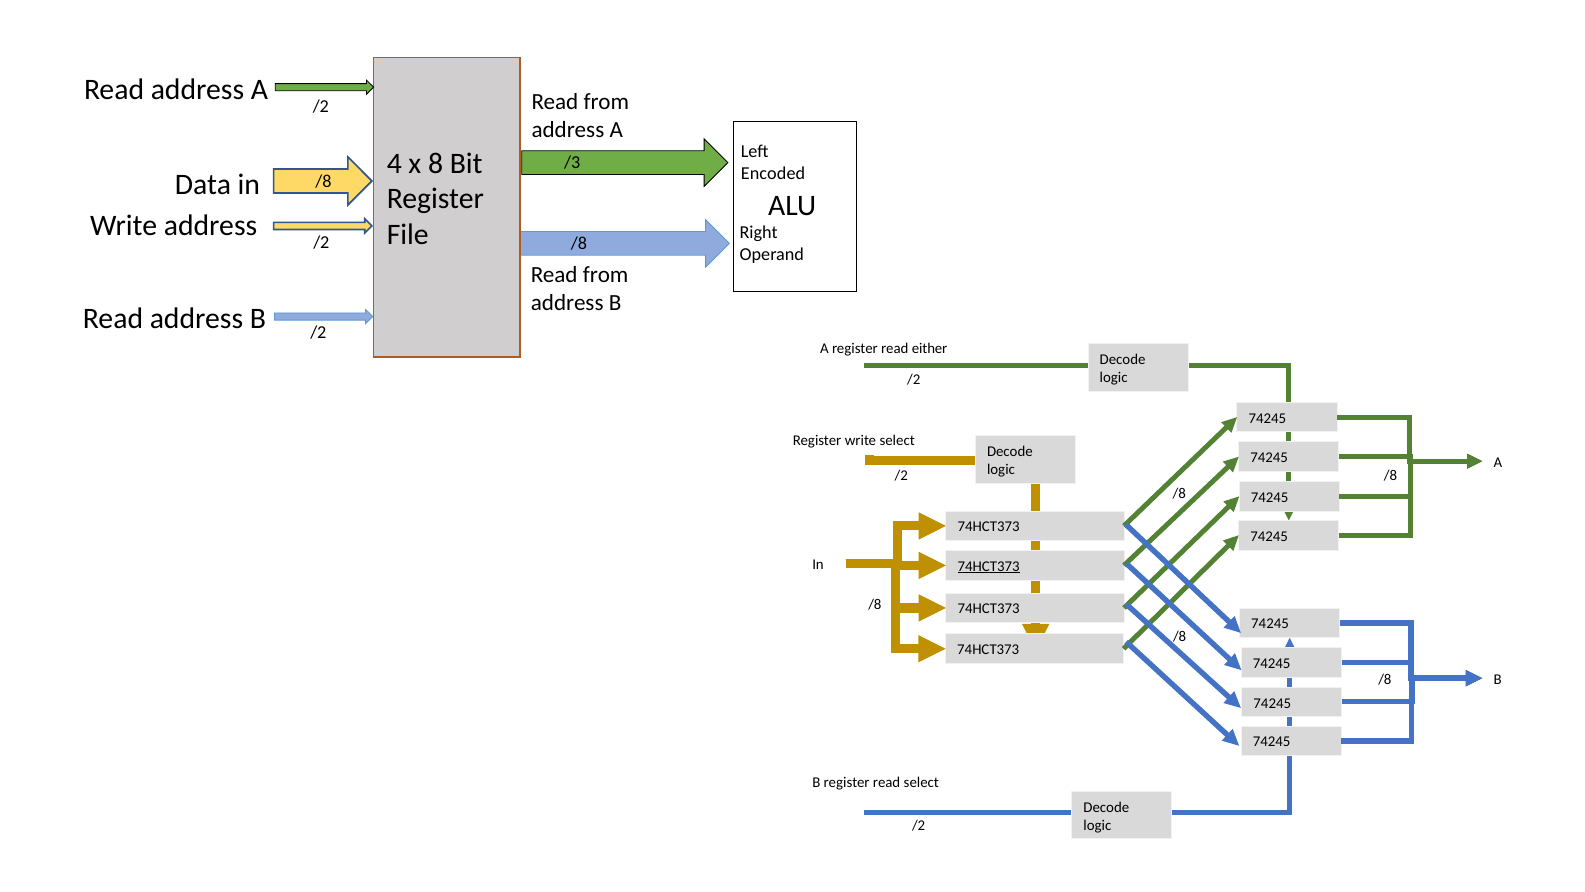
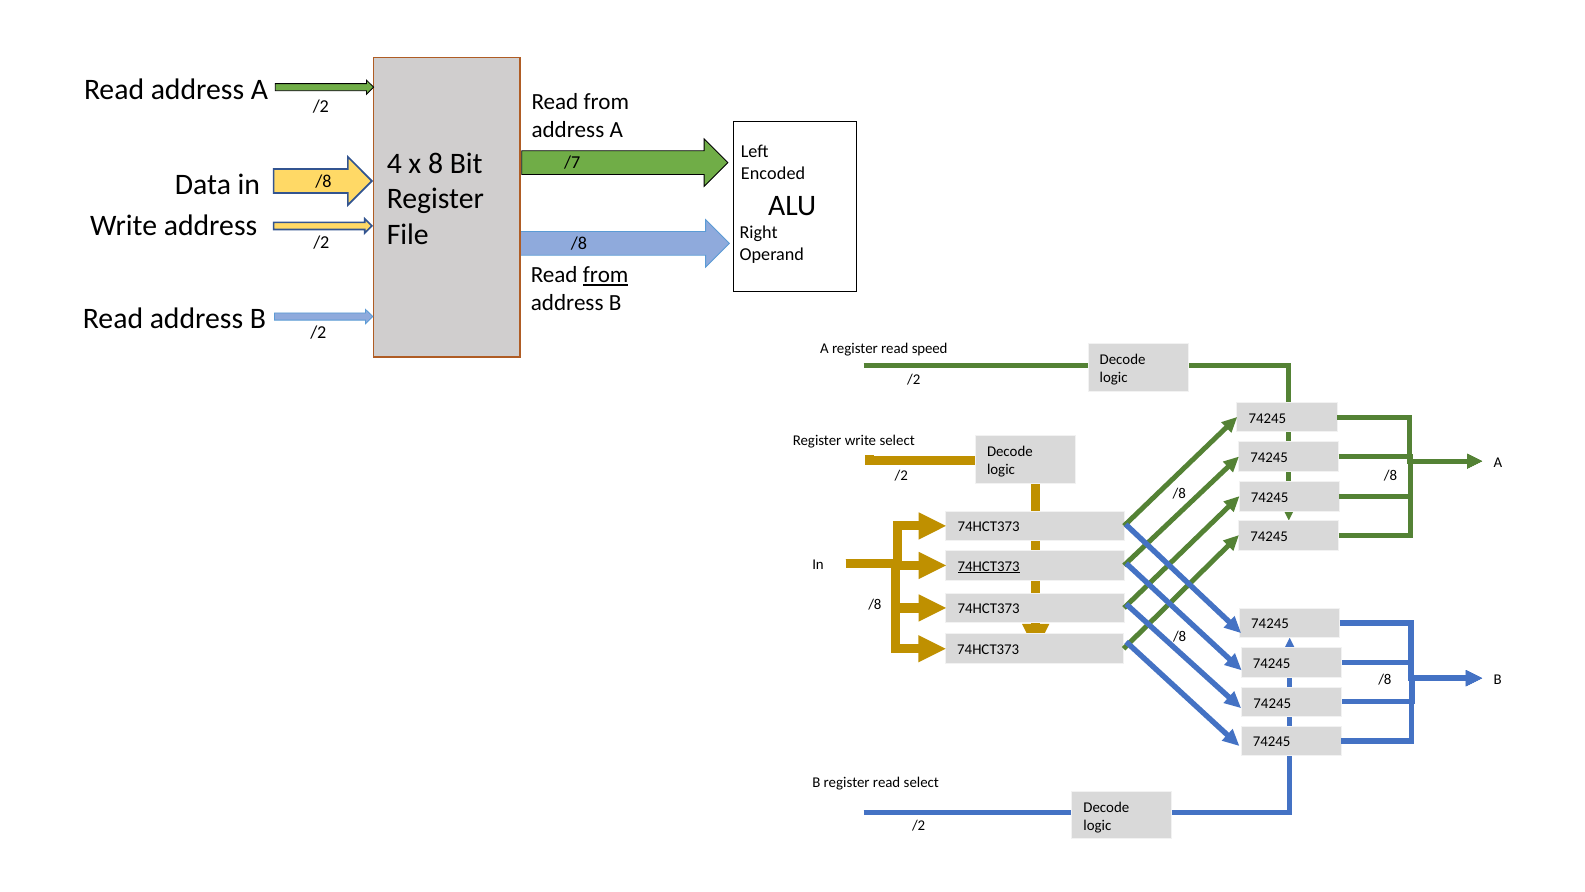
/3: /3 -> /7 (572, 163)
from underline: none -> present (606, 275)
either: either -> speed (930, 348)
